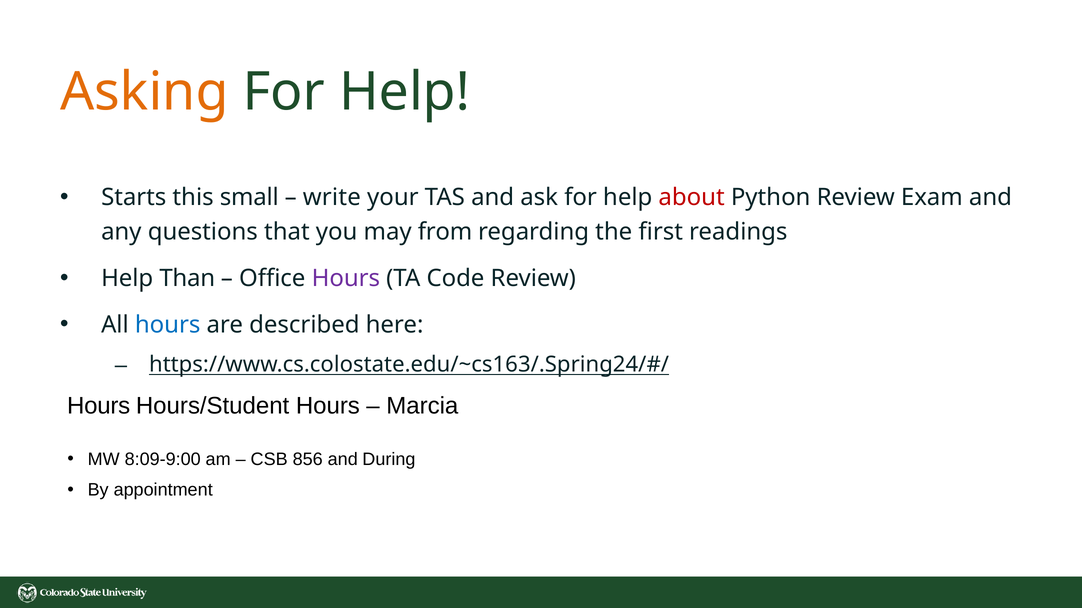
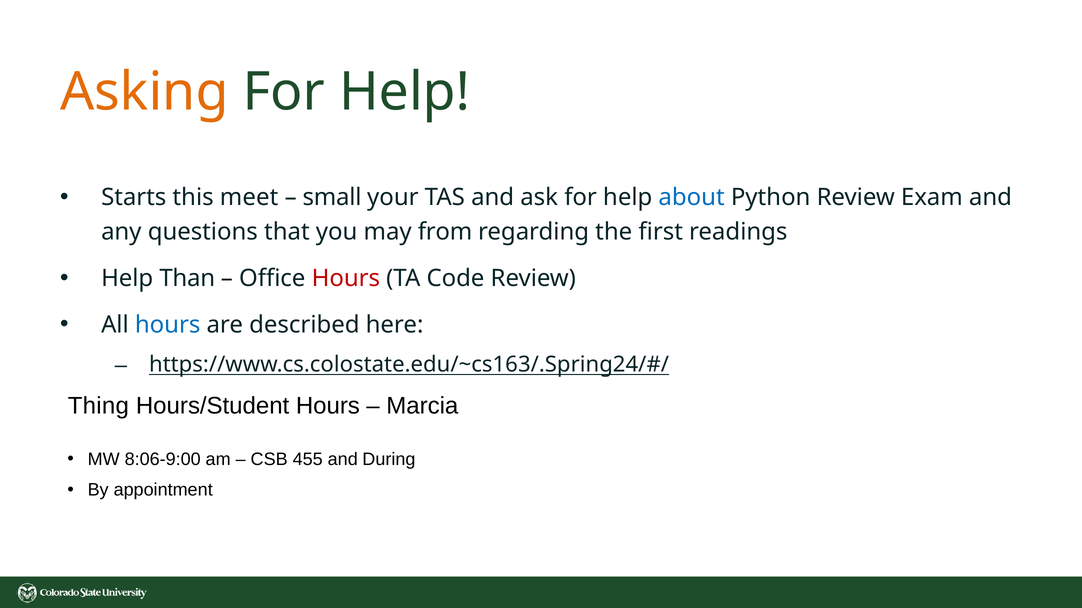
small: small -> meet (249, 198)
write: write -> small (332, 198)
about colour: red -> blue (692, 198)
Hours colour: purple -> red (346, 279)
Hours: Hours -> Thing (98, 406)
8:09-9:00: 8:09-9:00 -> 8:06-9:00 (163, 460)
856: 856 -> 455 (308, 460)
